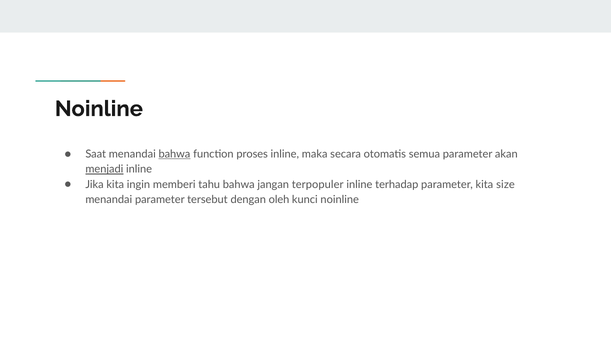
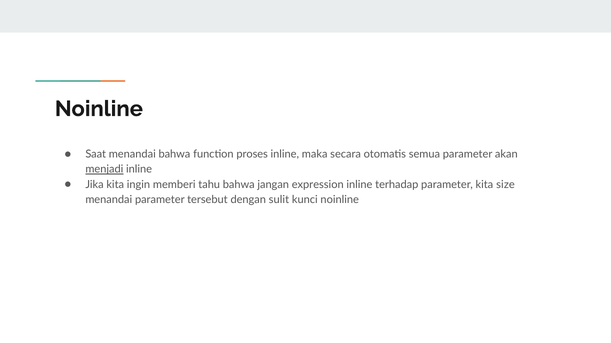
bahwa underline: present -> none (174, 154)
terpopuler: terpopuler -> expression (318, 185)
oleh: oleh -> sulit (279, 200)
